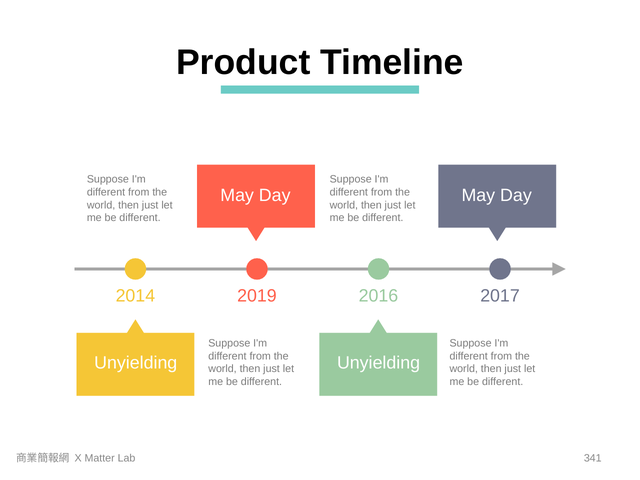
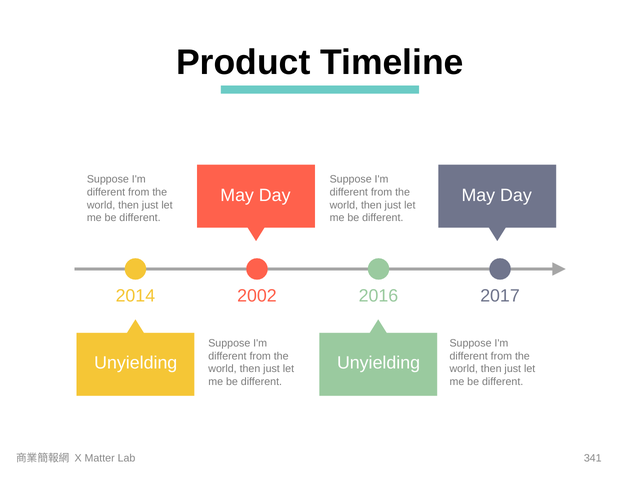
2019: 2019 -> 2002 (257, 296)
